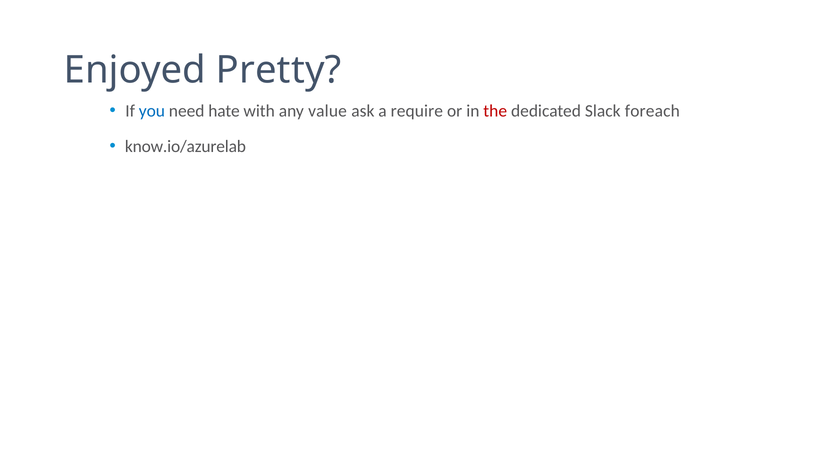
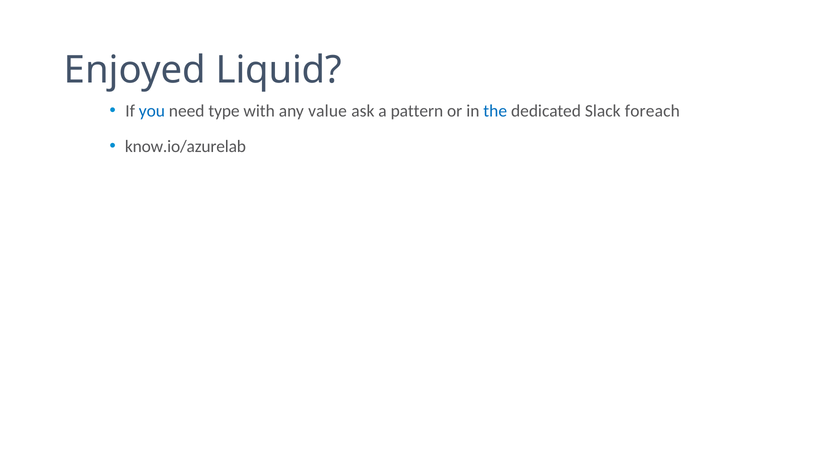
Pretty: Pretty -> Liquid (279, 70)
hate: hate -> type (224, 111)
require: require -> pattern (417, 111)
the colour: red -> blue (495, 111)
